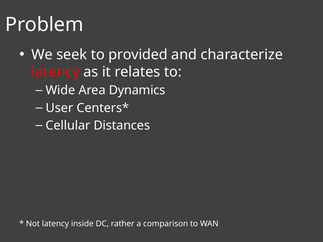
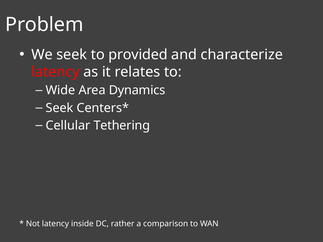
User: User -> Seek (59, 108)
Distances: Distances -> Tethering (122, 126)
